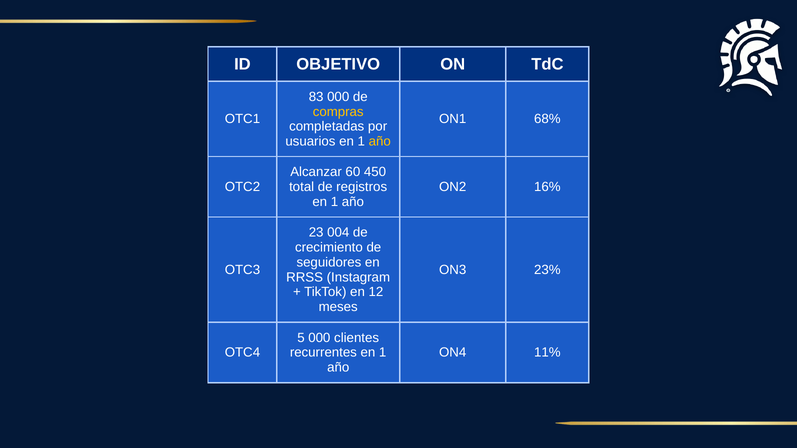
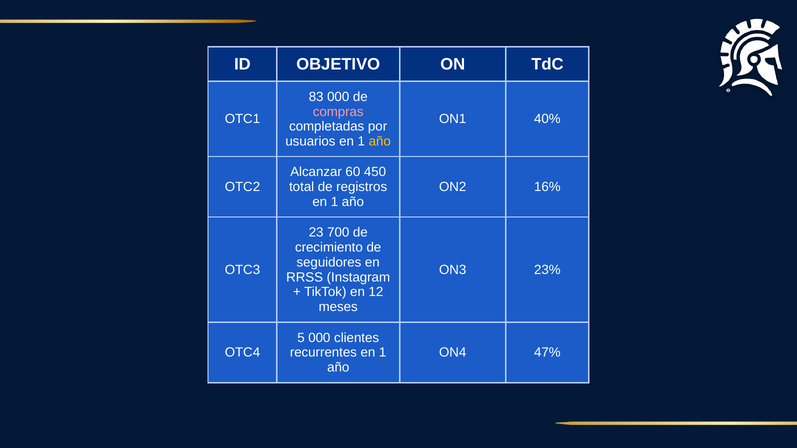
compras colour: yellow -> pink (338, 112)
68%: 68% -> 40% (547, 119)
004: 004 -> 700 (338, 233)
11%: 11% -> 47% (547, 353)
